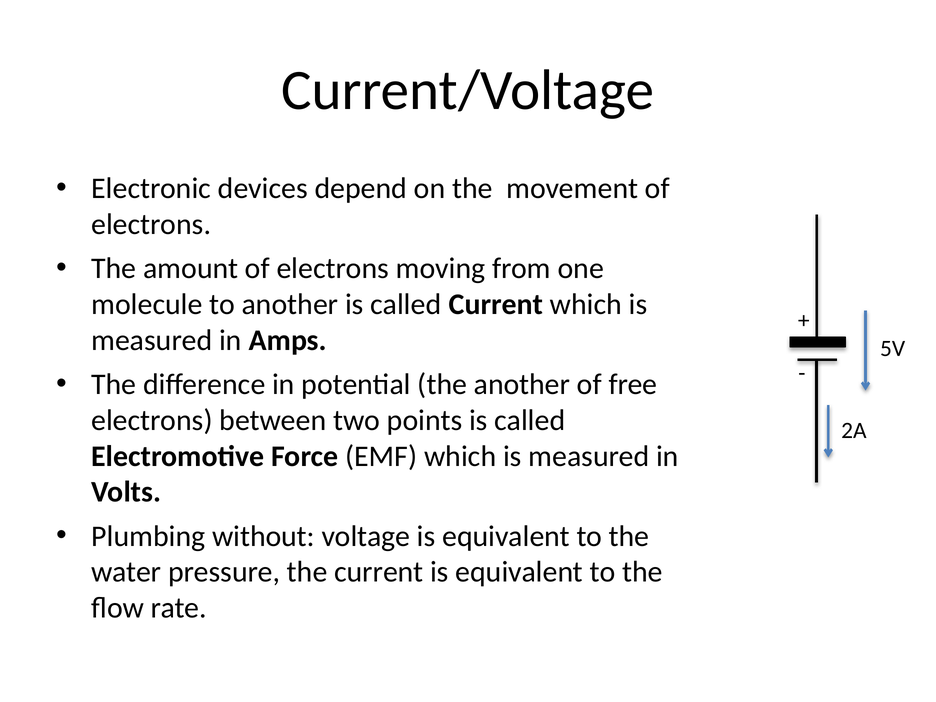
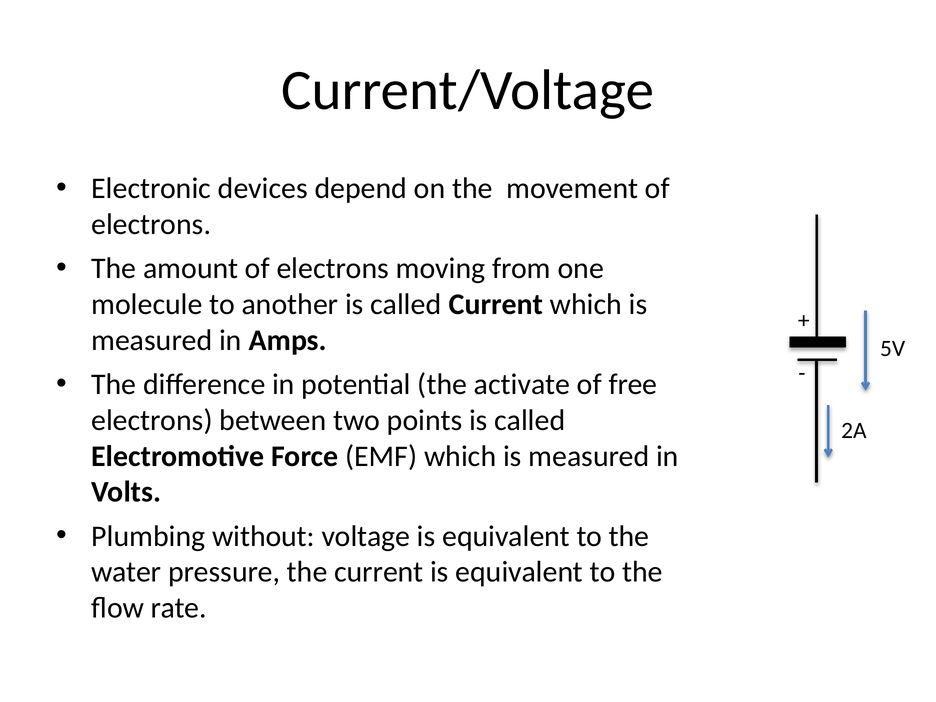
the another: another -> activate (522, 384)
